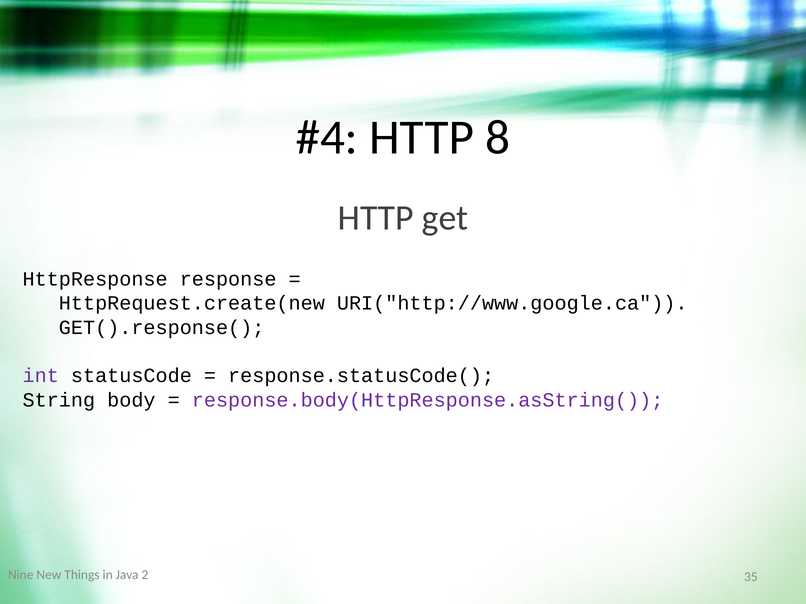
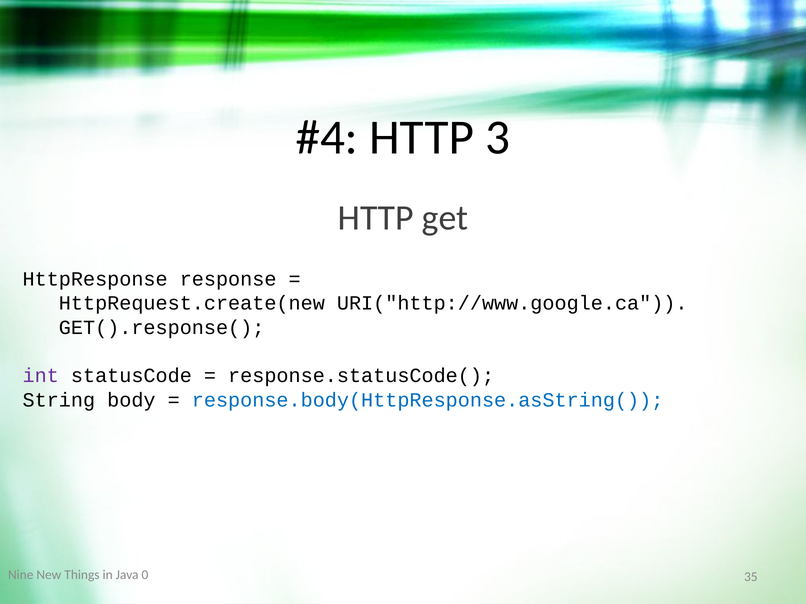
8: 8 -> 3 (498, 138)
response.body(HttpResponse.asString( colour: purple -> blue (428, 400)
2: 2 -> 0 (145, 575)
